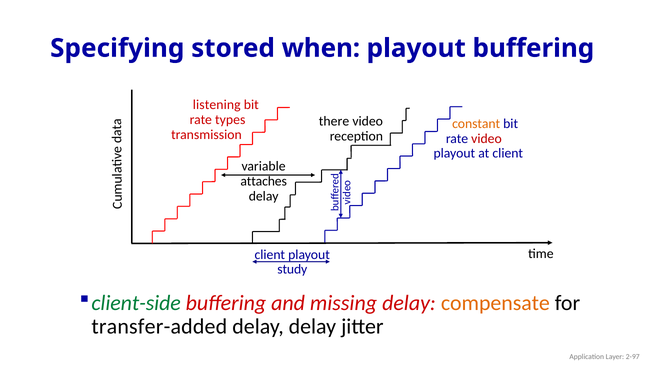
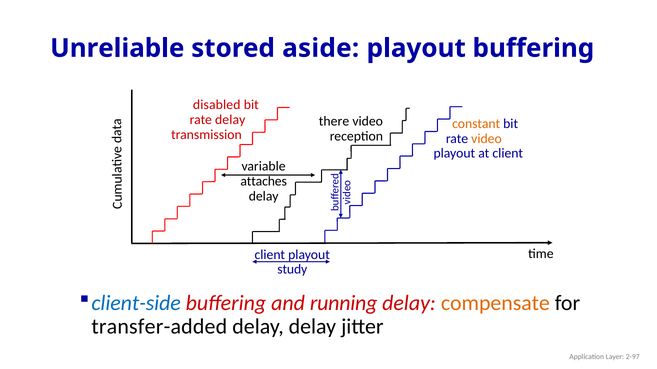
Specifying: Specifying -> Unreliable (117, 48)
when: when -> aside (321, 48)
listening: listening -> disabled (217, 105)
rate types: types -> delay (230, 120)
video colour: red -> orange (486, 139)
client-side colour: green -> blue (136, 303)
missing: missing -> running (344, 303)
